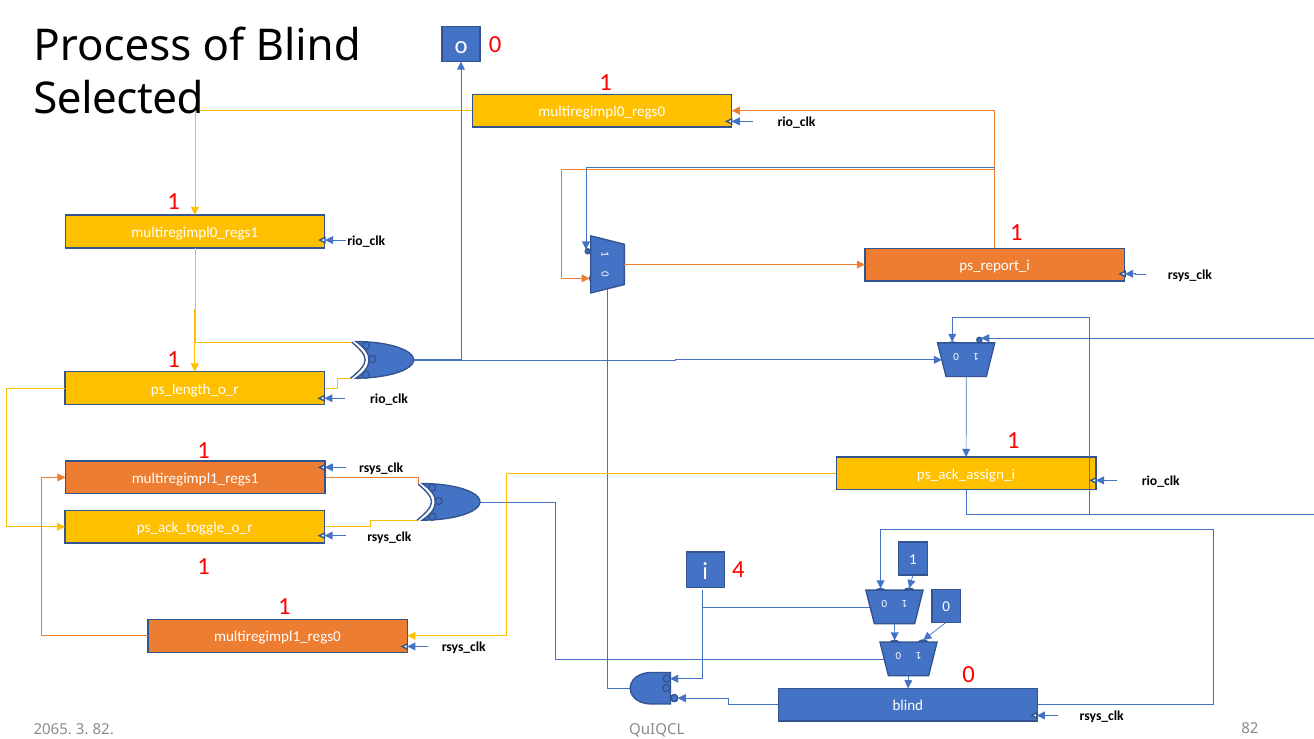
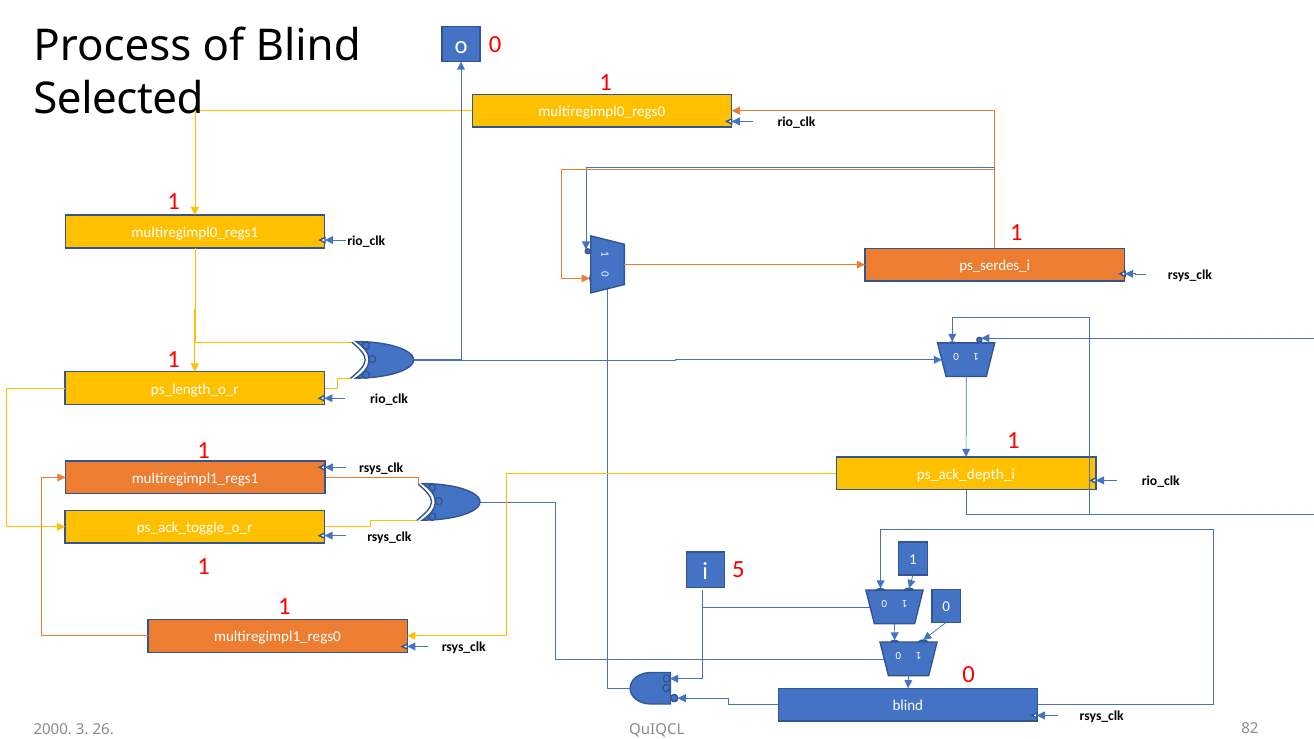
ps_report_i: ps_report_i -> ps_serdes_i (995, 266)
ps_ack_assign_i: ps_ack_assign_i -> ps_ack_depth_i (966, 474)
4: 4 -> 5 (738, 570)
2065: 2065 -> 2000 (53, 729)
3 82: 82 -> 26 (103, 729)
